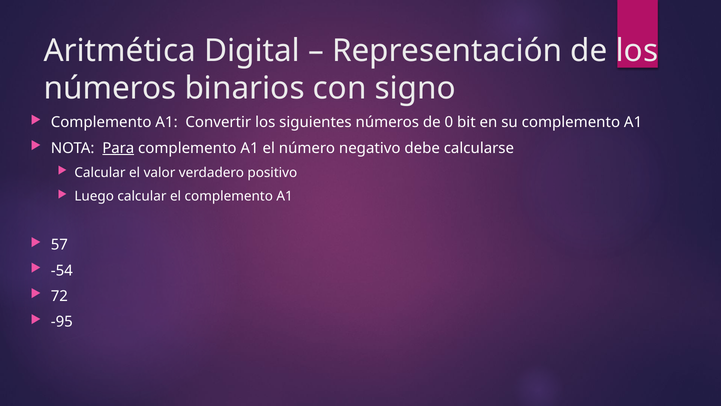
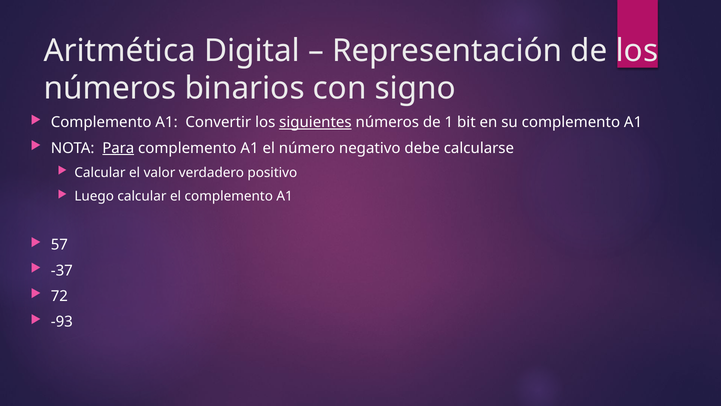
siguientes underline: none -> present (315, 122)
0: 0 -> 1 (449, 122)
-54: -54 -> -37 (62, 270)
-95: -95 -> -93 (62, 321)
